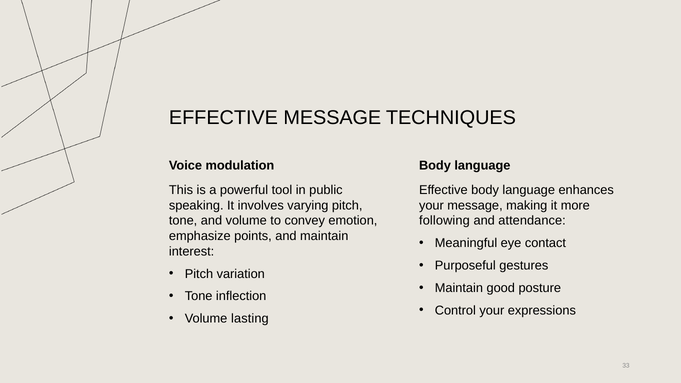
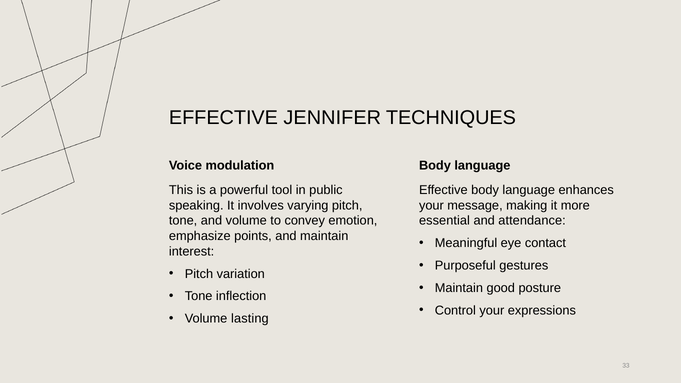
EFFECTIVE MESSAGE: MESSAGE -> JENNIFER (332, 118)
following: following -> essential (444, 221)
